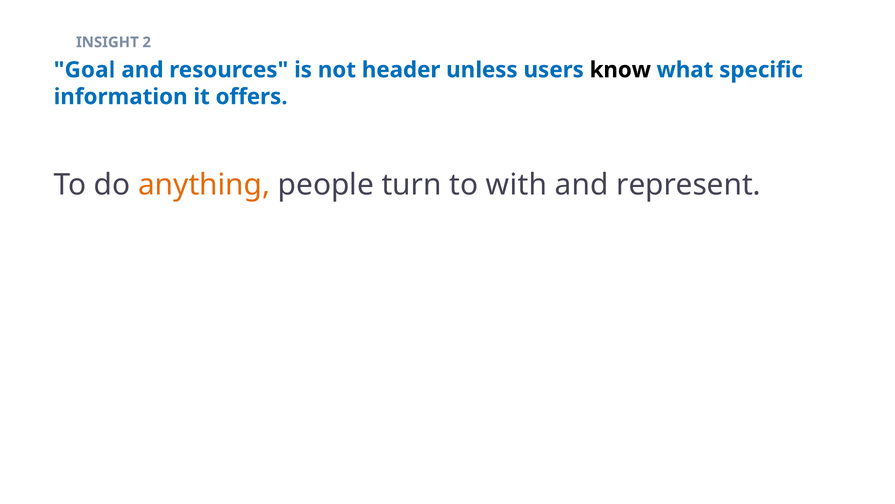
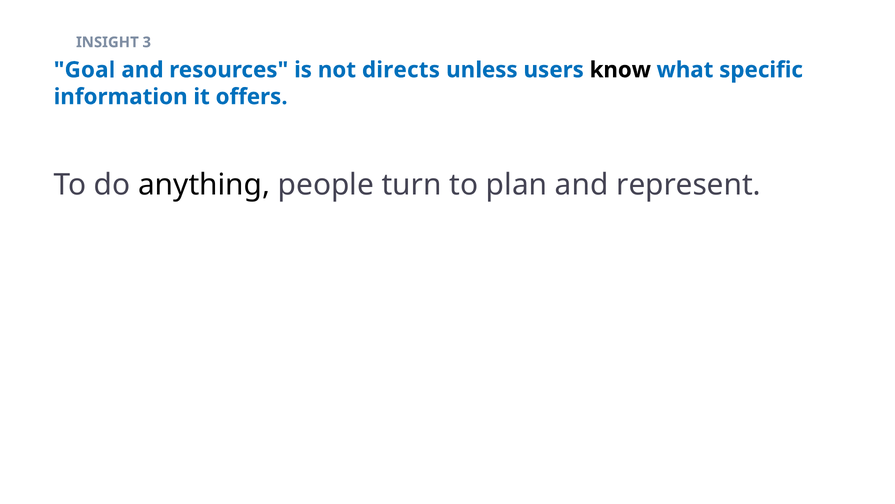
2: 2 -> 3 (147, 42)
header: header -> directs (401, 70)
anything colour: orange -> black (204, 185)
with: with -> plan (517, 185)
